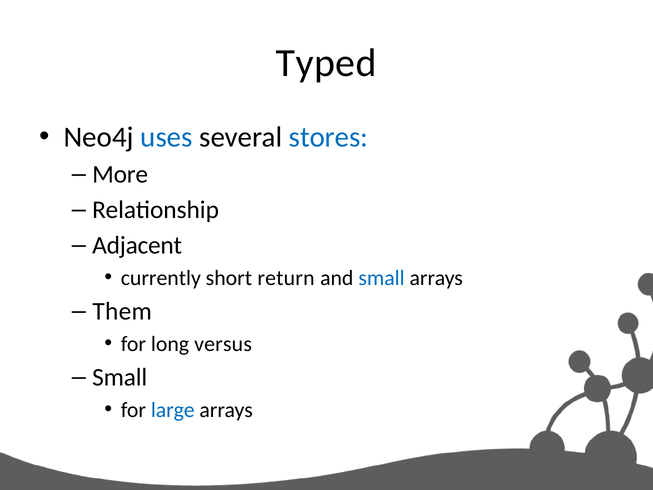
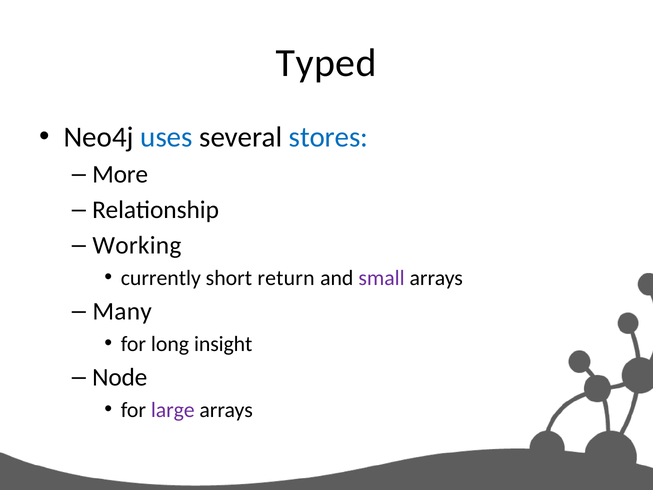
Adjacent: Adjacent -> Working (137, 245)
small colour: blue -> purple (382, 278)
Them: Them -> Many (122, 311)
versus: versus -> insight (223, 344)
Small: Small -> Node (120, 377)
large colour: blue -> purple (173, 410)
